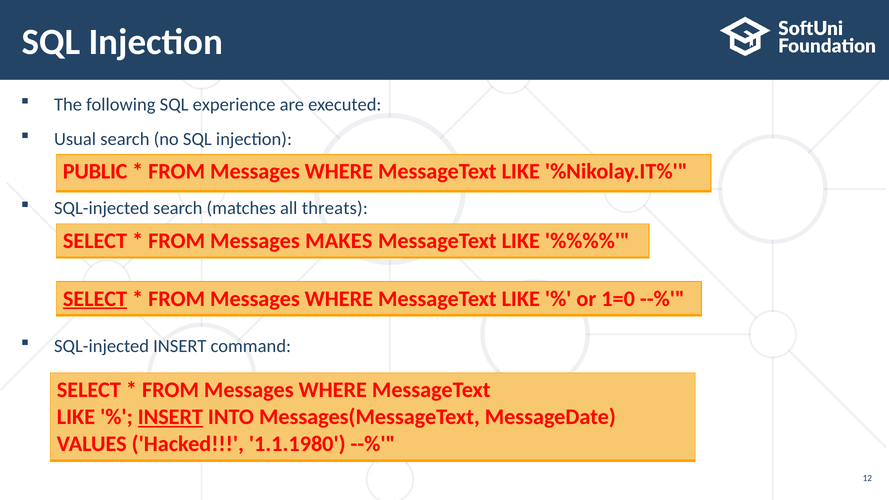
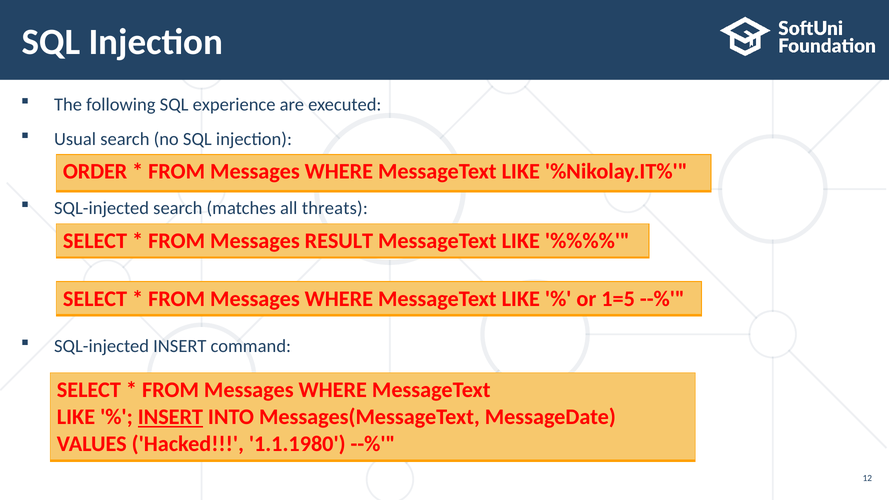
PUBLIC: PUBLIC -> ORDER (95, 172)
MAKES: MAKES -> RESULT (339, 241)
SELECT underline: present -> none (95, 299)
1=0: 1=0 -> 1=5 (618, 299)
